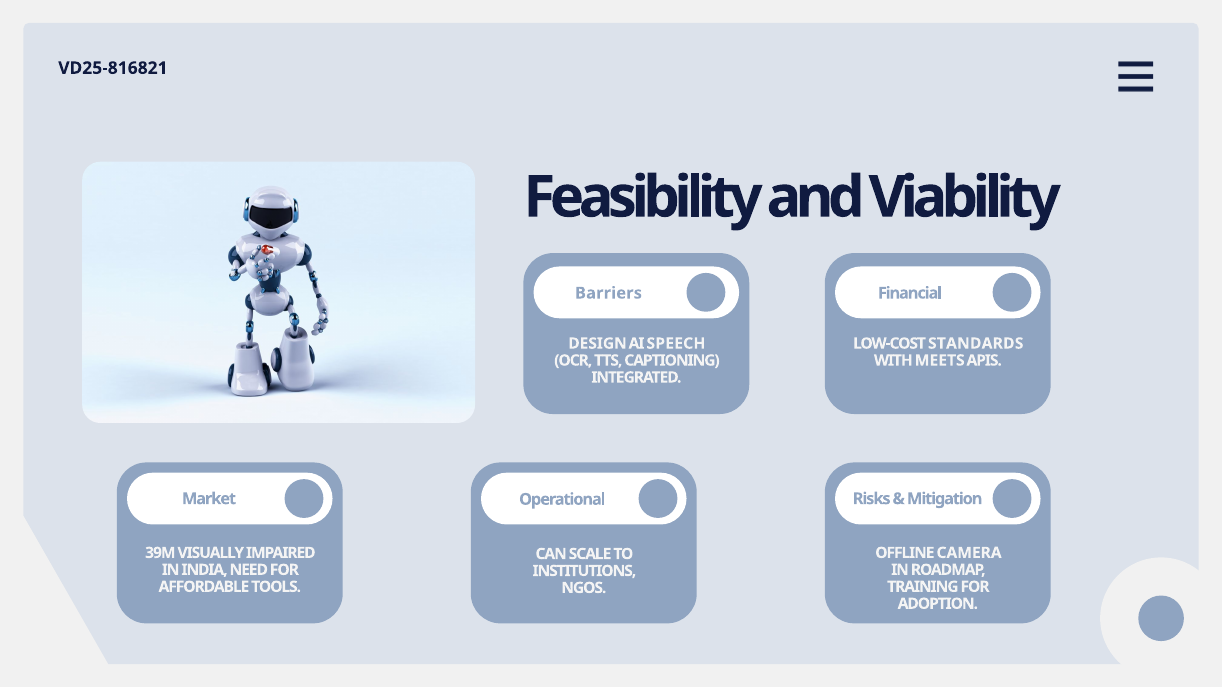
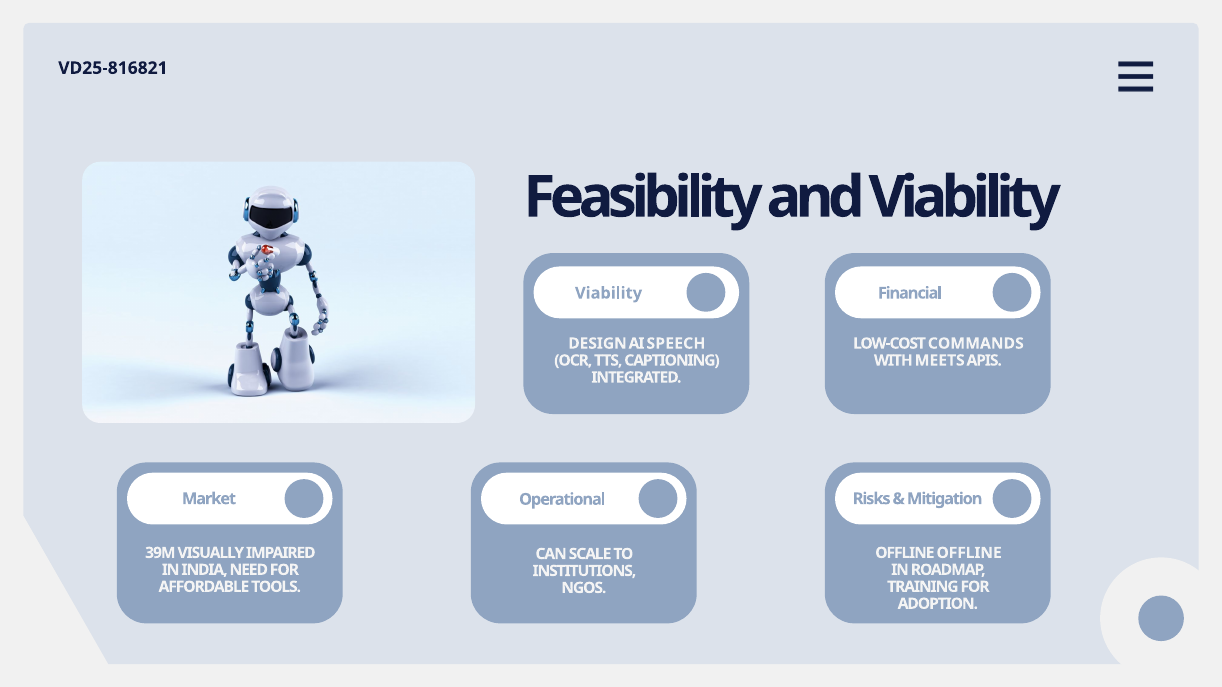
Barriers: Barriers -> Viability (609, 293)
STANDARDS: STANDARDS -> COMMANDS (976, 344)
OFFLINE CAMERA: CAMERA -> OFFLINE (969, 553)
